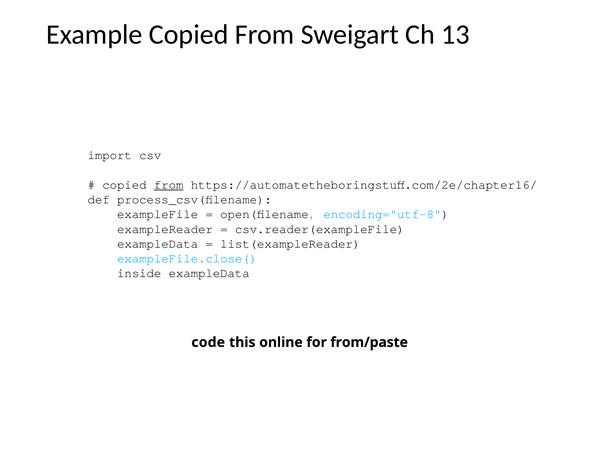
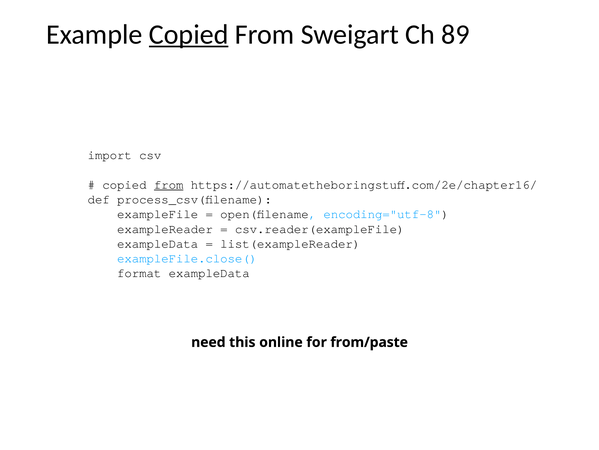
Copied underline: none -> present (189, 34)
13: 13 -> 89 (455, 34)
inside: inside -> format (139, 273)
code: code -> need (208, 342)
